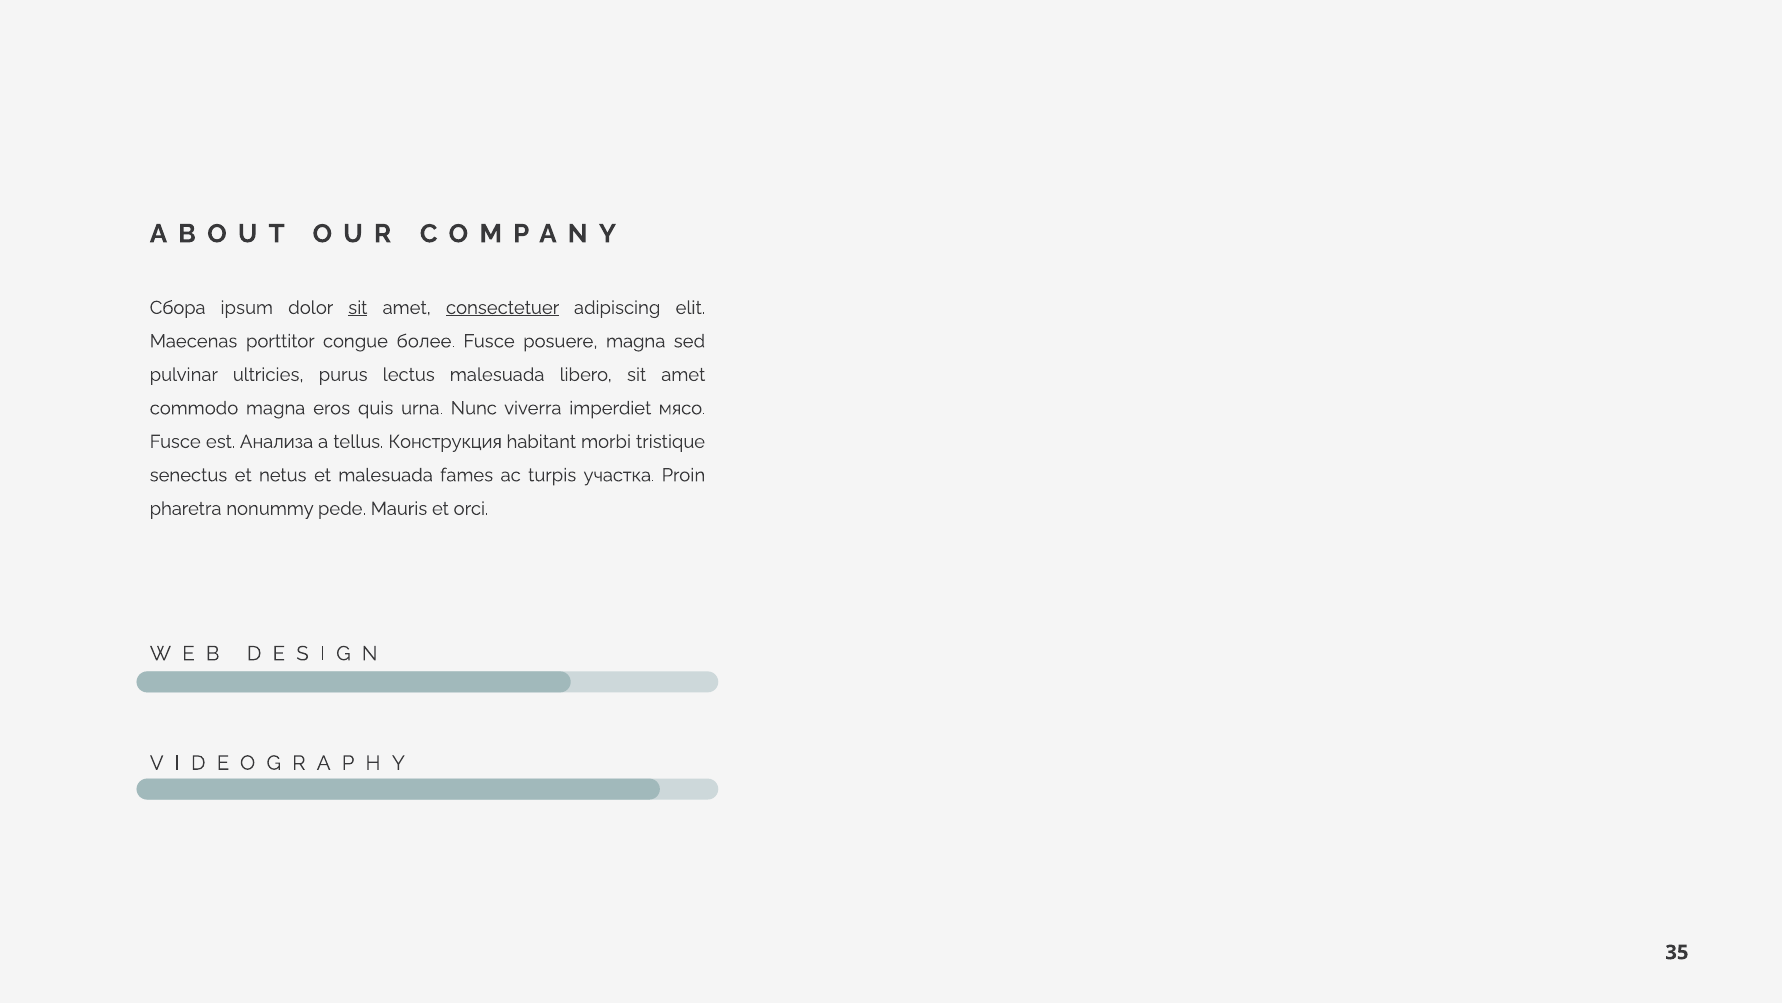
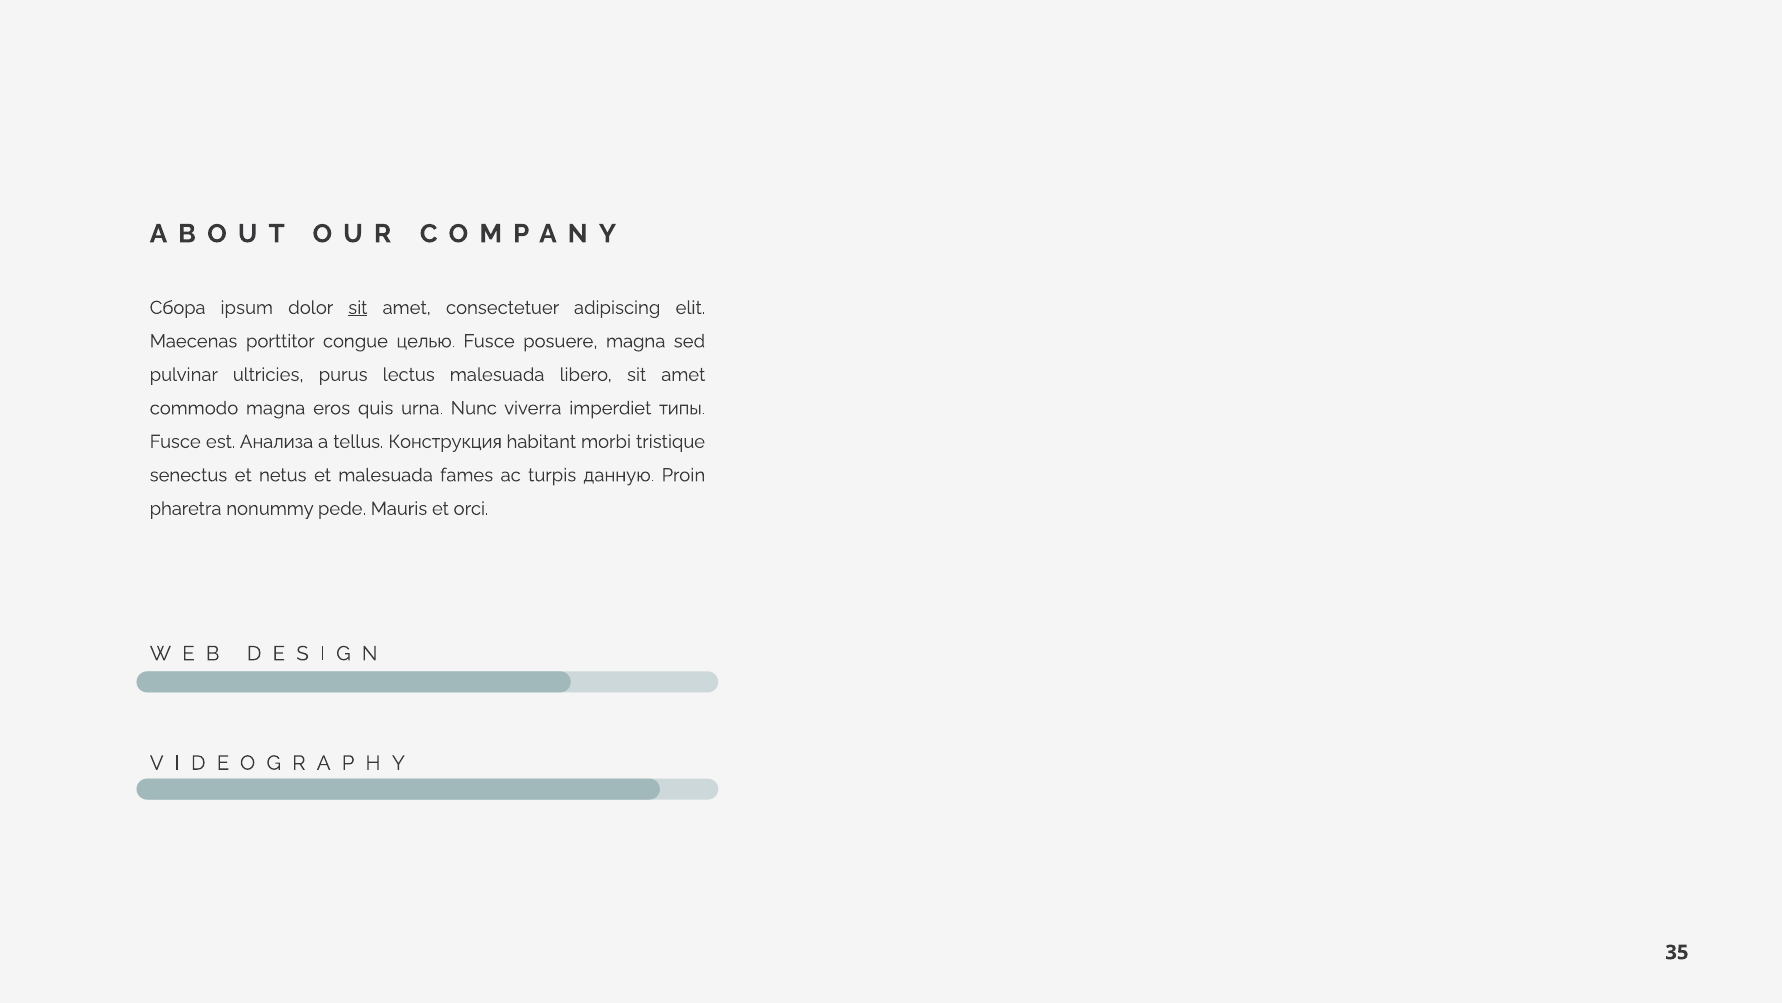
consectetuer underline: present -> none (503, 308)
более: более -> целью (426, 341)
мясо: мясо -> типы (682, 408)
участка: участка -> данную (619, 475)
